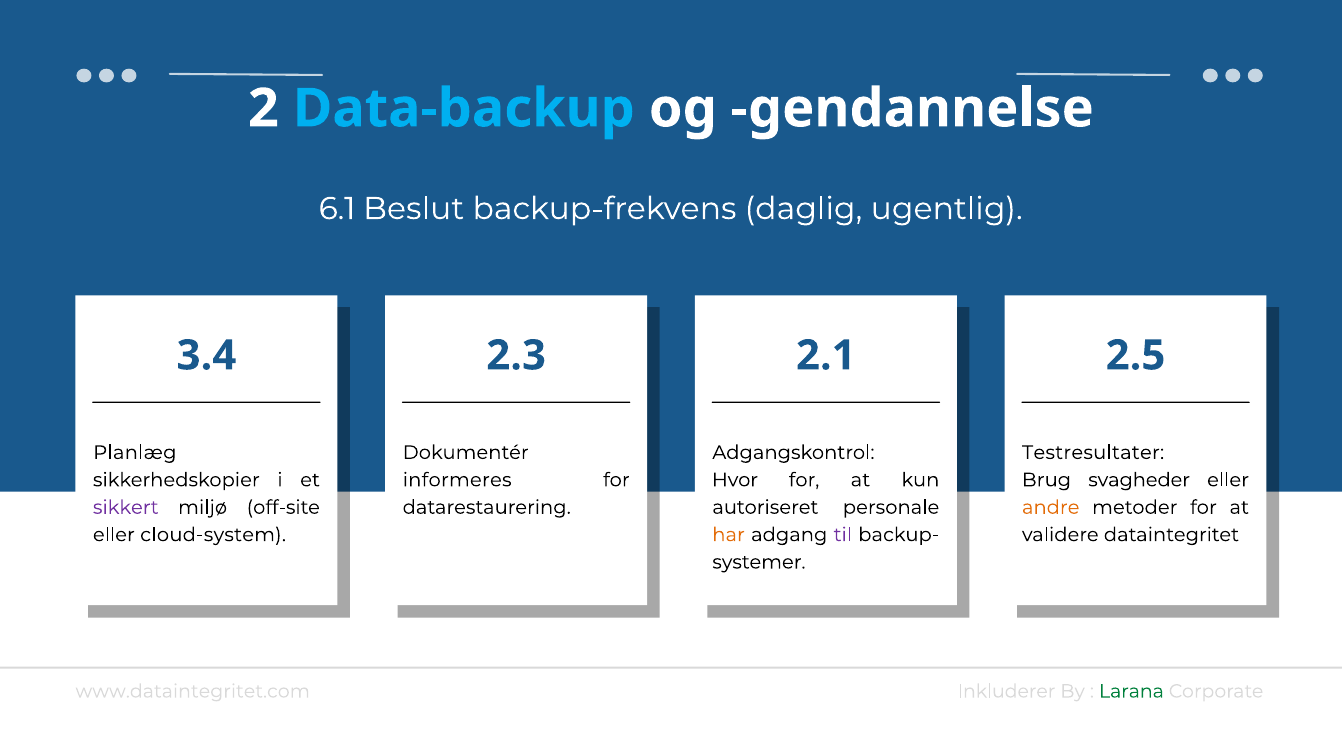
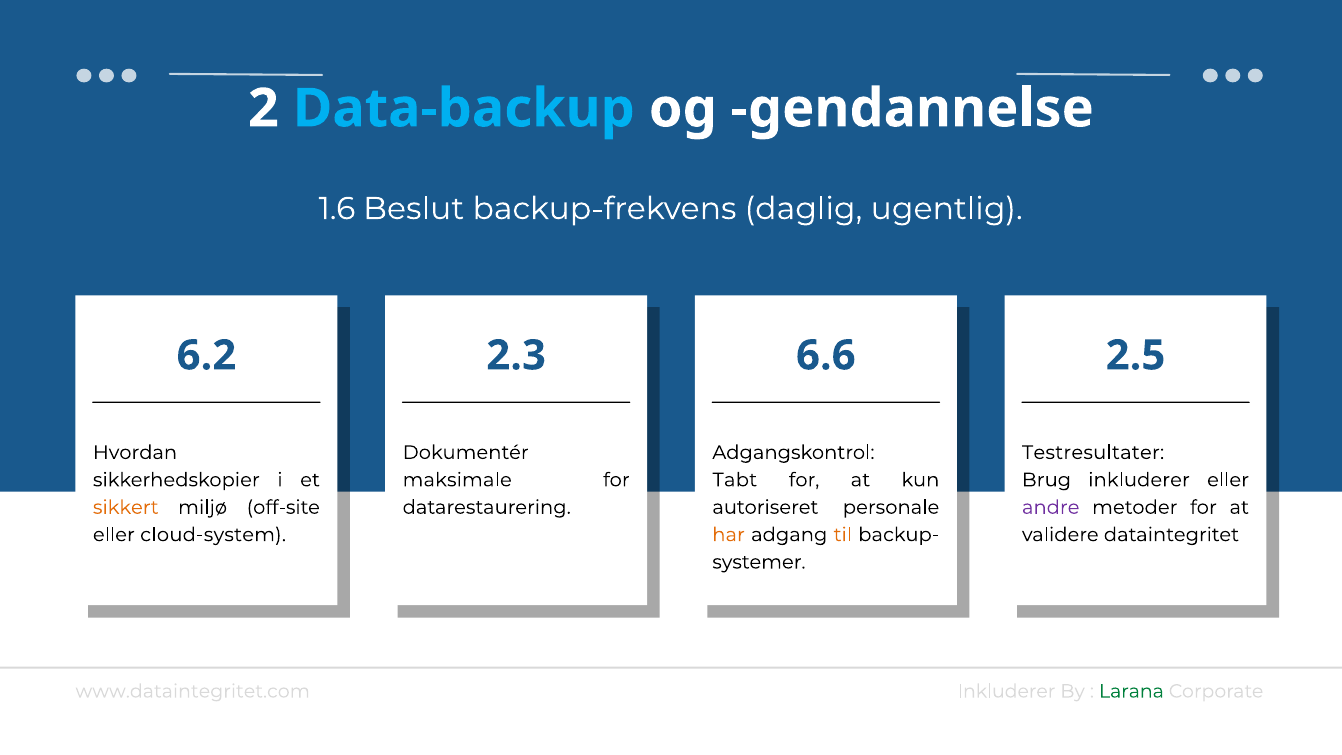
6.1: 6.1 -> 1.6 (337, 209)
3.4: 3.4 -> 6.2 (206, 355)
2.1: 2.1 -> 6.6 (826, 355)
Planlæg: Planlæg -> Hvordan (135, 452)
informeres: informeres -> maksimale (457, 480)
Hvor: Hvor -> Tabt (735, 480)
Brug svagheder: svagheder -> inkluderer (1139, 480)
sikkert colour: purple -> orange (126, 507)
andre colour: orange -> purple (1051, 507)
til colour: purple -> orange (843, 535)
